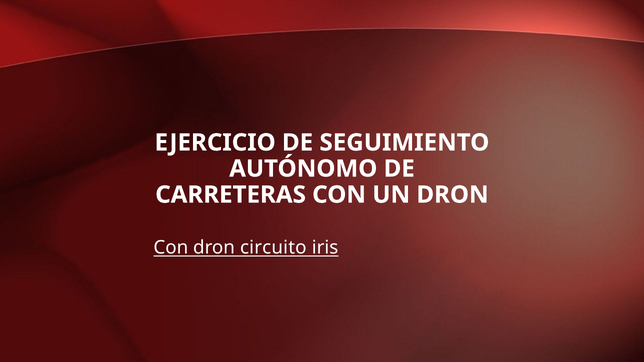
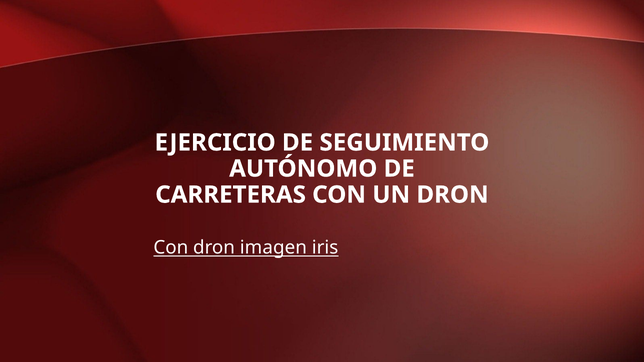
circuito: circuito -> imagen (273, 248)
